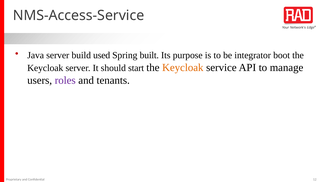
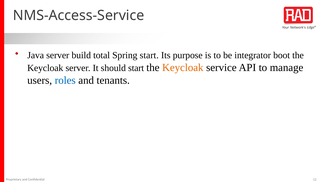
used: used -> total (102, 55)
Spring built: built -> start (149, 55)
roles colour: purple -> blue (65, 80)
